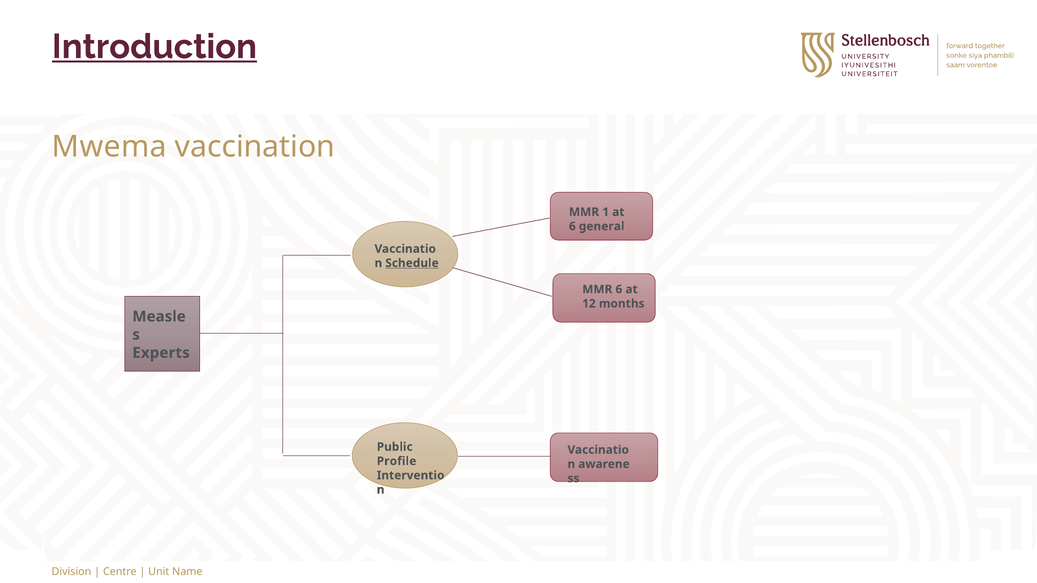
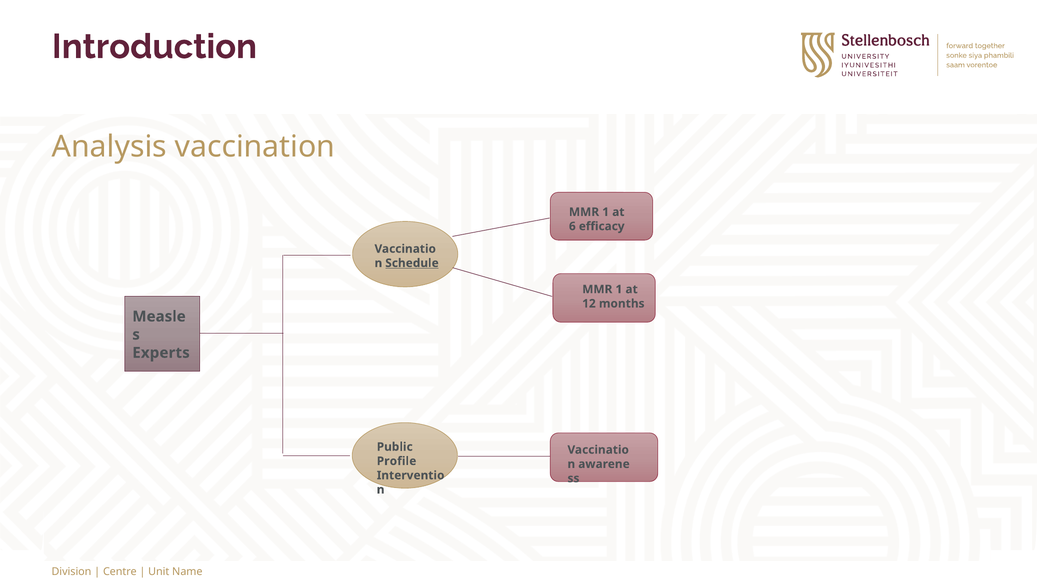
Introduction underline: present -> none (154, 47)
Mwema: Mwema -> Analysis (109, 147)
general: general -> efficacy (602, 226)
6: 6 -> 1 (619, 289)
